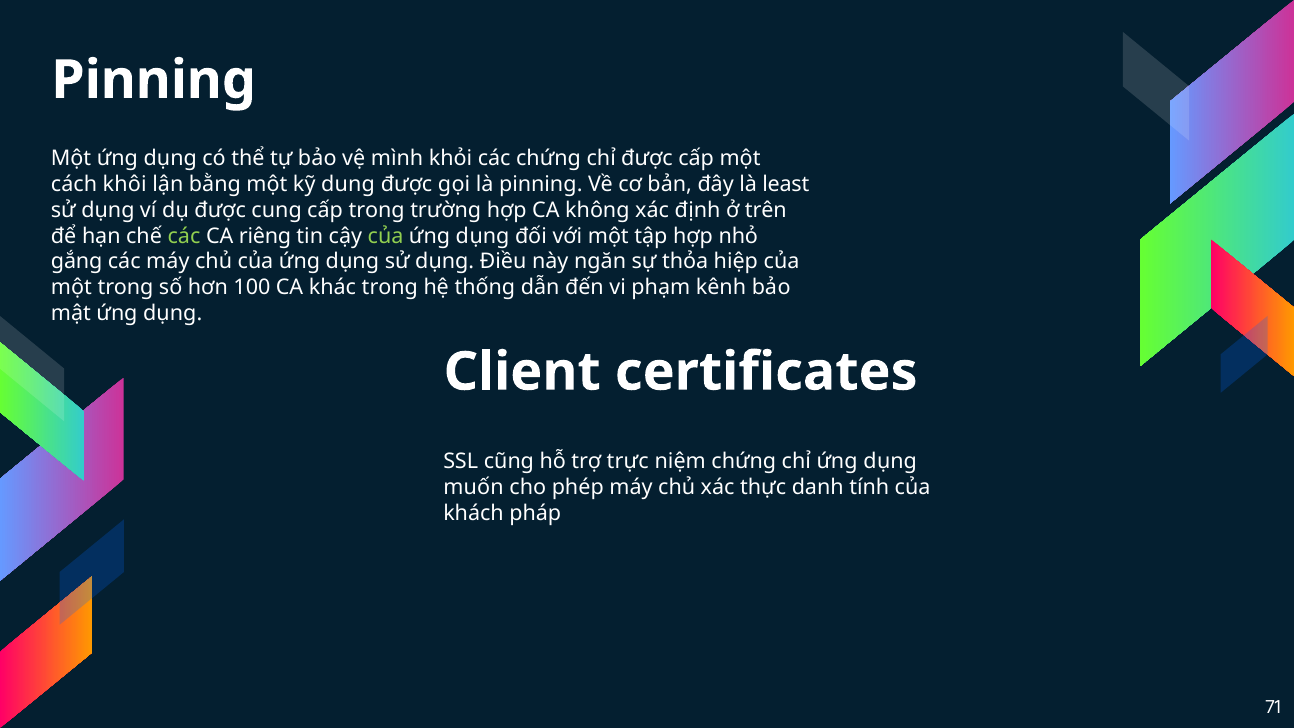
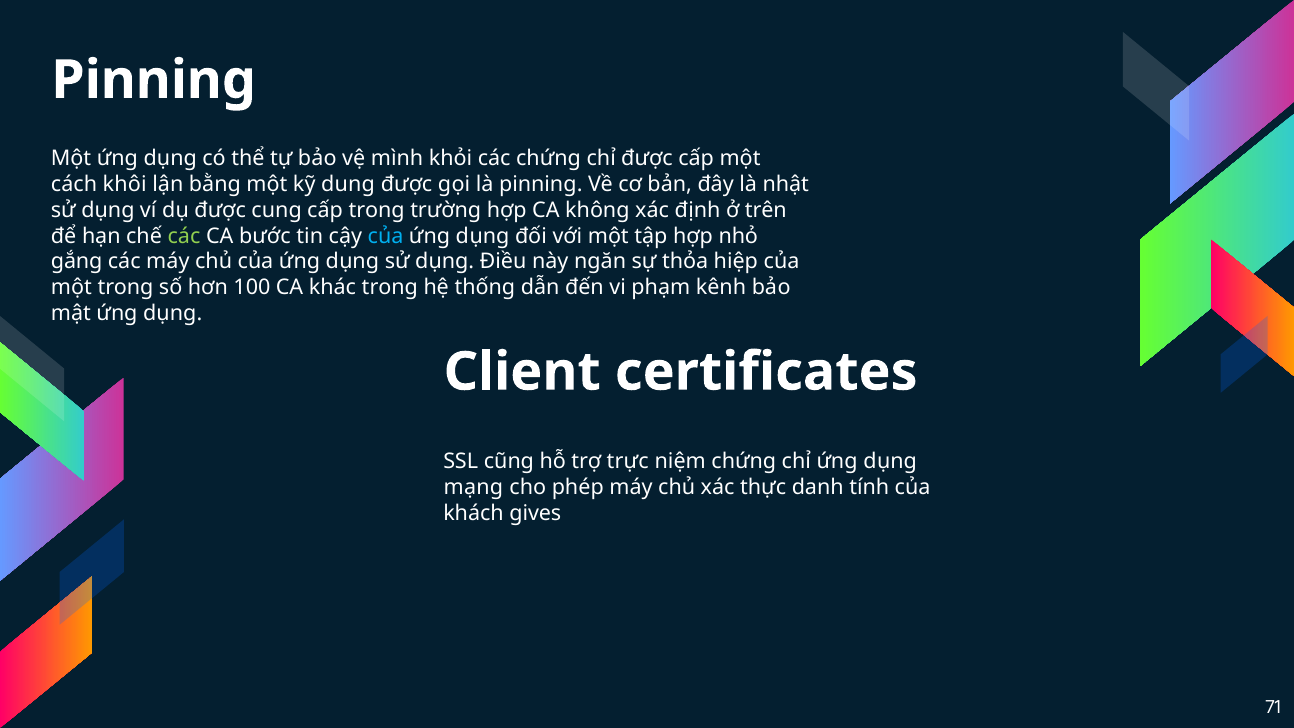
least: least -> nhật (786, 184)
riêng: riêng -> bước (265, 236)
của colour: light green -> light blue (386, 236)
muốn: muốn -> mạng (473, 487)
pháp: pháp -> gives (535, 513)
